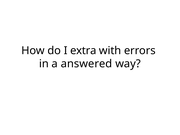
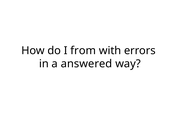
extra: extra -> from (83, 51)
